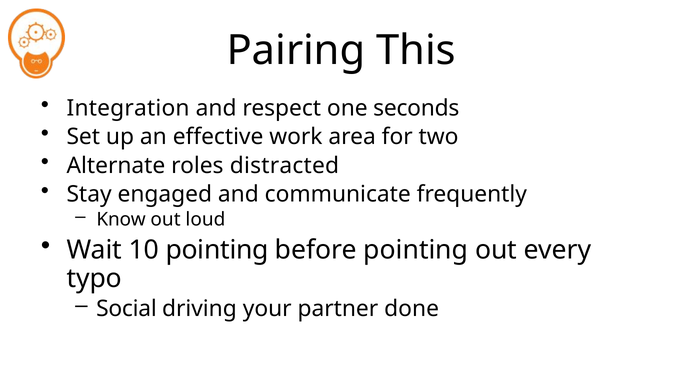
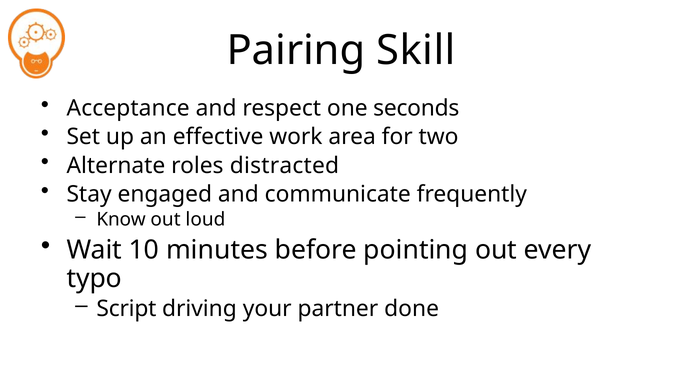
This: This -> Skill (416, 50)
Integration: Integration -> Acceptance (128, 108)
10 pointing: pointing -> minutes (217, 250)
Social: Social -> Script (126, 309)
